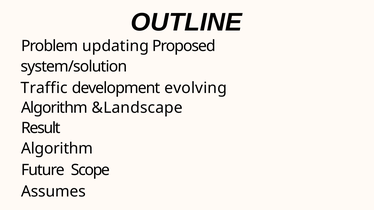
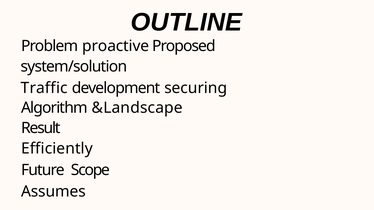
updating: updating -> proactive (116, 46)
evolving: evolving -> securing (196, 88)
Algorithm: Algorithm -> Efficiently (57, 149)
